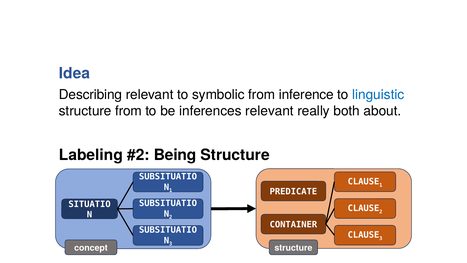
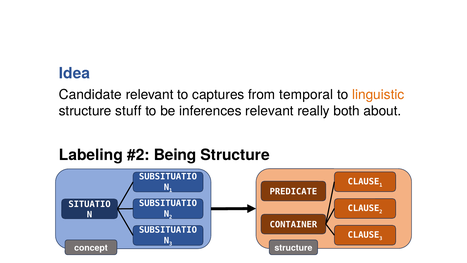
Describing: Describing -> Candidate (90, 94)
symbolic: symbolic -> captures (218, 94)
inference: inference -> temporal (306, 94)
linguistic colour: blue -> orange (378, 94)
structure from: from -> stuff (128, 111)
